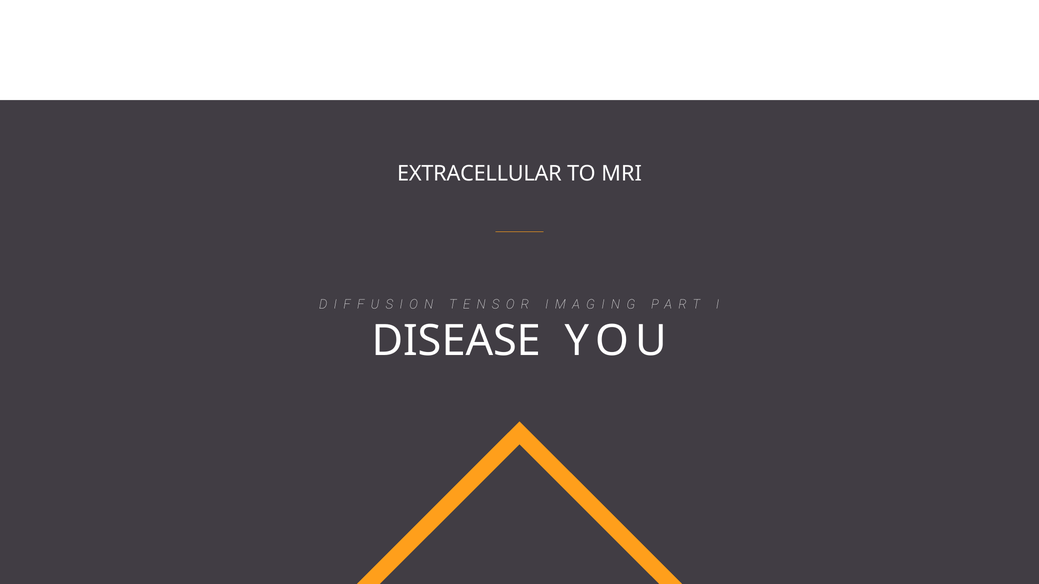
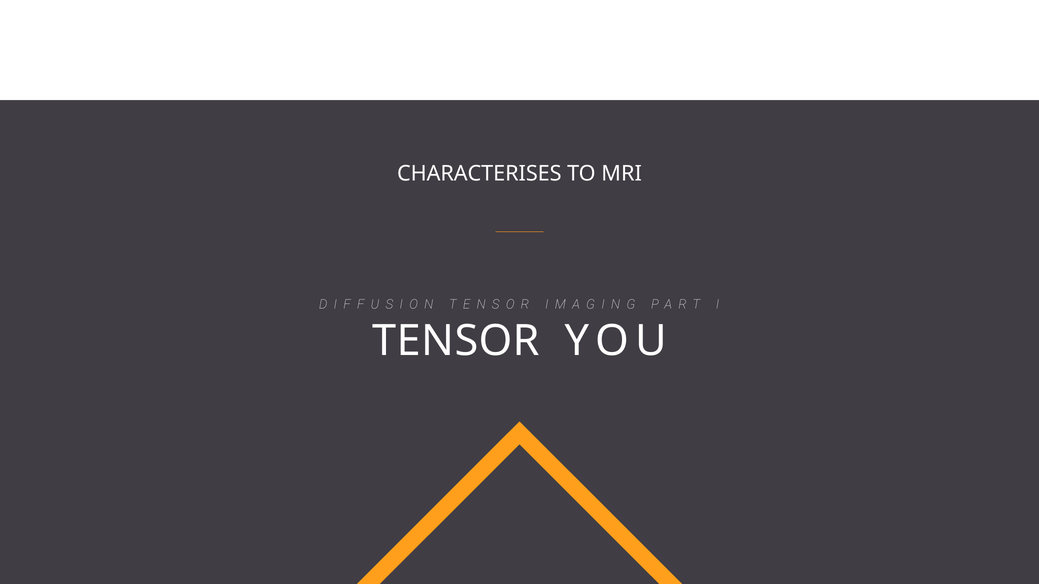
EXTRACELLULAR: EXTRACELLULAR -> CHARACTERISES (479, 174)
DISEASE: DISEASE -> TENSOR (456, 341)
